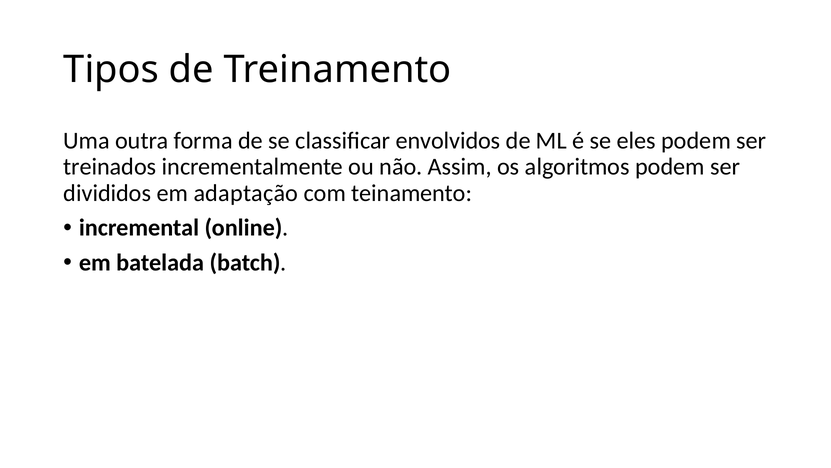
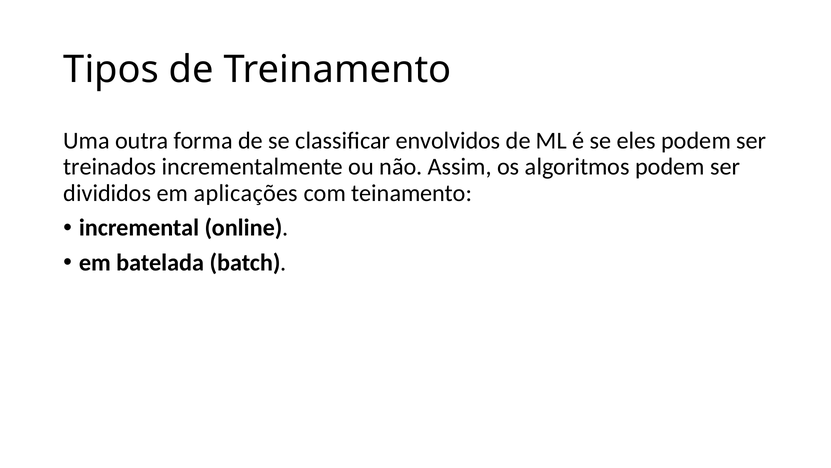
adaptação: adaptação -> aplicações (246, 193)
